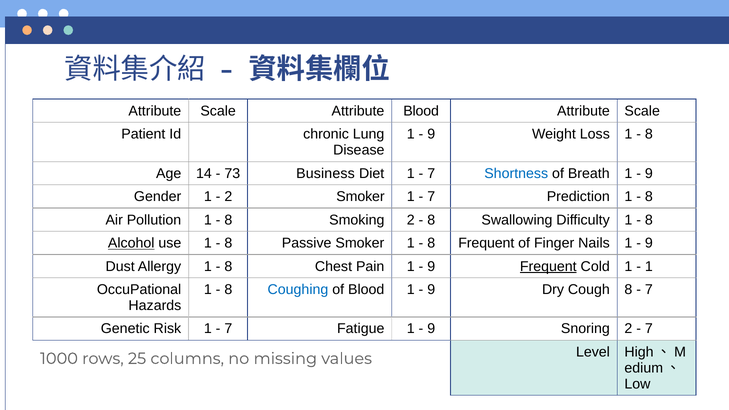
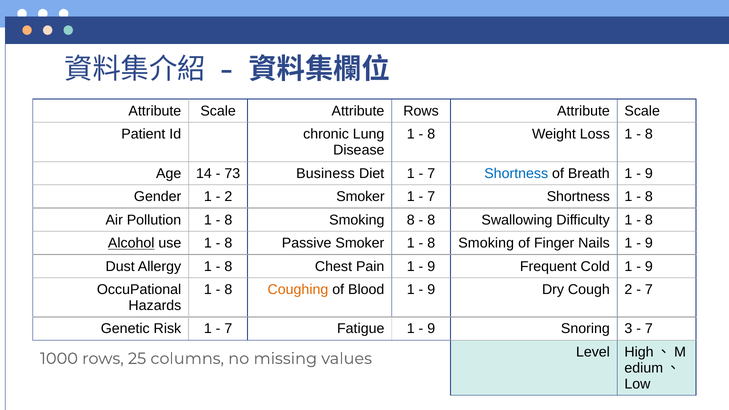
Attribute Blood: Blood -> Rows (421, 111)
9: 9 -> 8 (431, 134)
Prediction: Prediction -> Shortness (578, 197)
Smoking 2: 2 -> 8 (411, 220)
Frequent: Frequent -> Smoking (486, 243)
Frequent underline: present -> none (548, 266)
1: 1 -> 9 (649, 266)
Coughing colour: blue -> orange (298, 290)
Cough 8: 8 -> 2 (628, 290)
Snoring 2: 2 -> 3 (628, 329)
